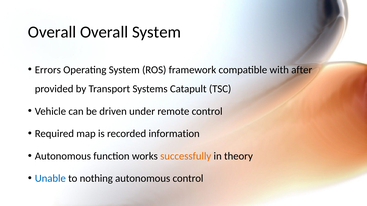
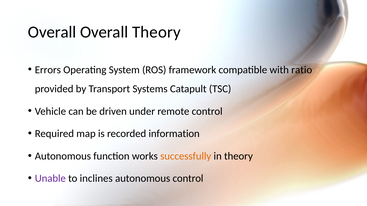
Overall System: System -> Theory (156, 32)
after: after -> ratio (302, 70)
Unable colour: blue -> purple (50, 179)
nothing: nothing -> inclines (96, 179)
